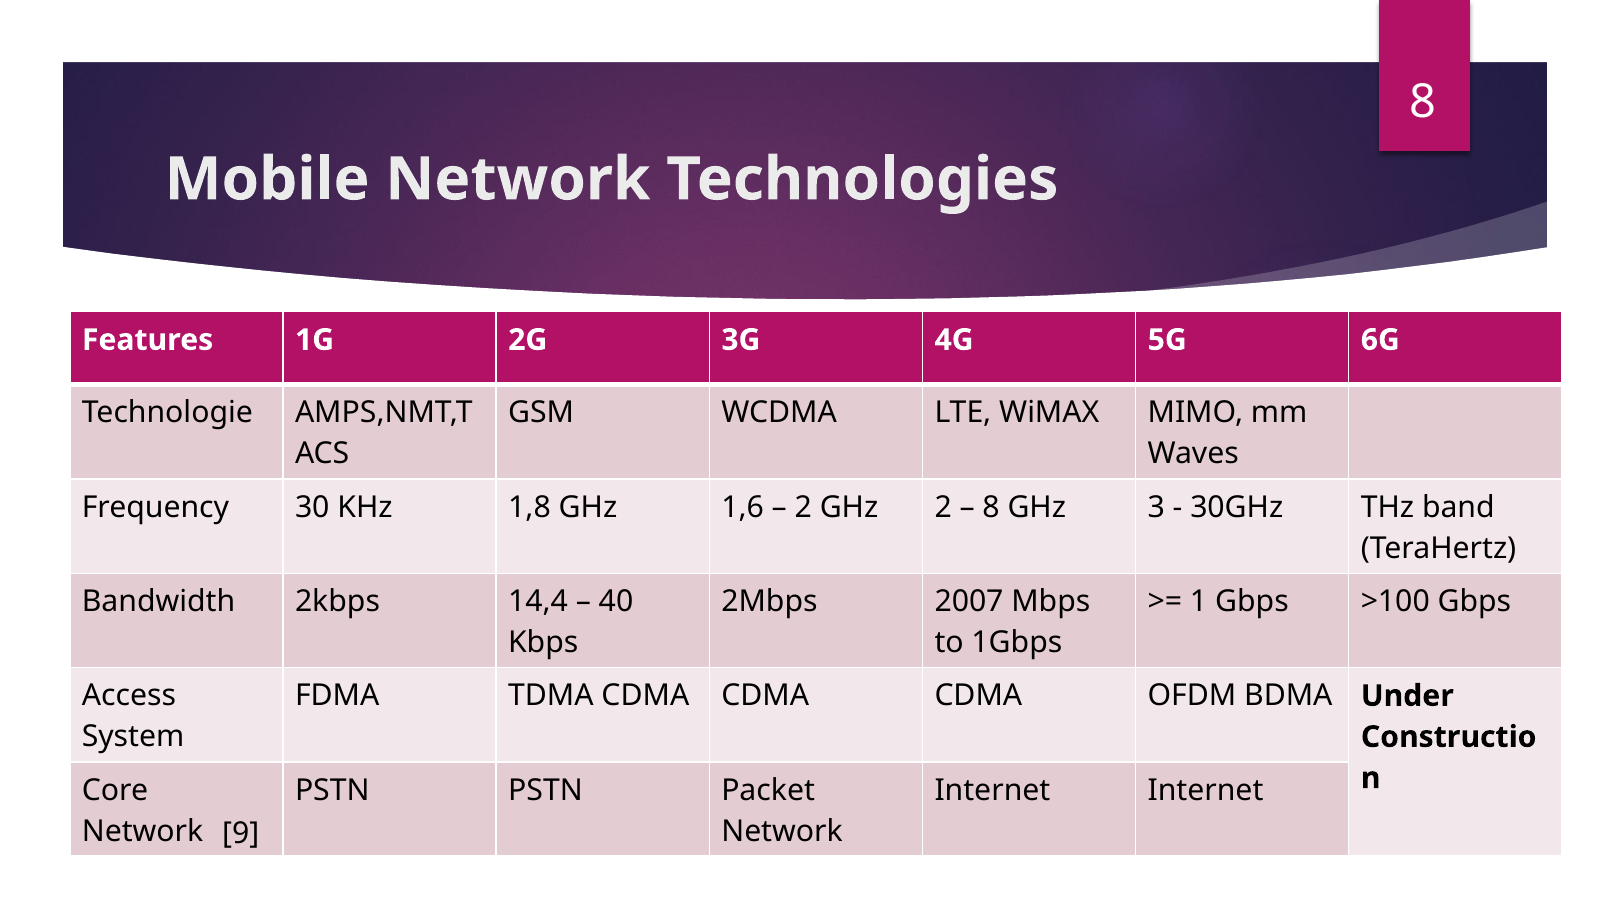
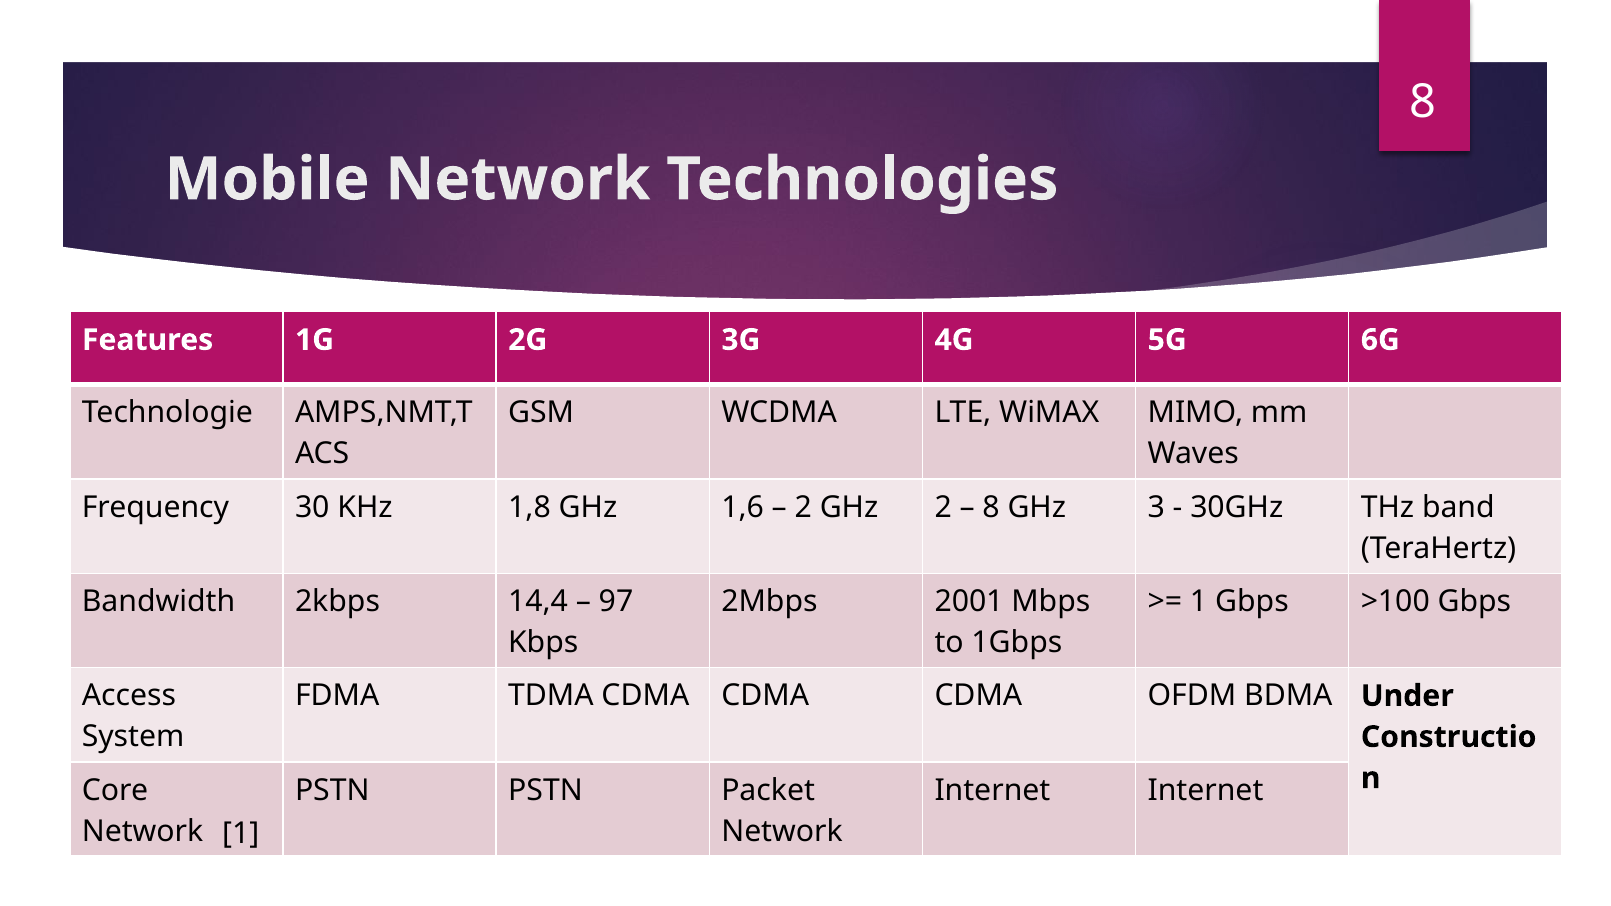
40: 40 -> 97 (616, 602)
2007: 2007 -> 2001 (969, 602)
9: 9 -> 1 (241, 834)
